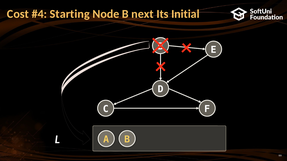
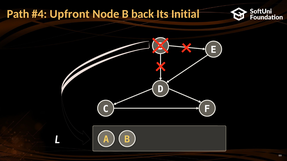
Cost: Cost -> Path (18, 14)
Starting: Starting -> Upfront (70, 14)
next: next -> back (143, 14)
